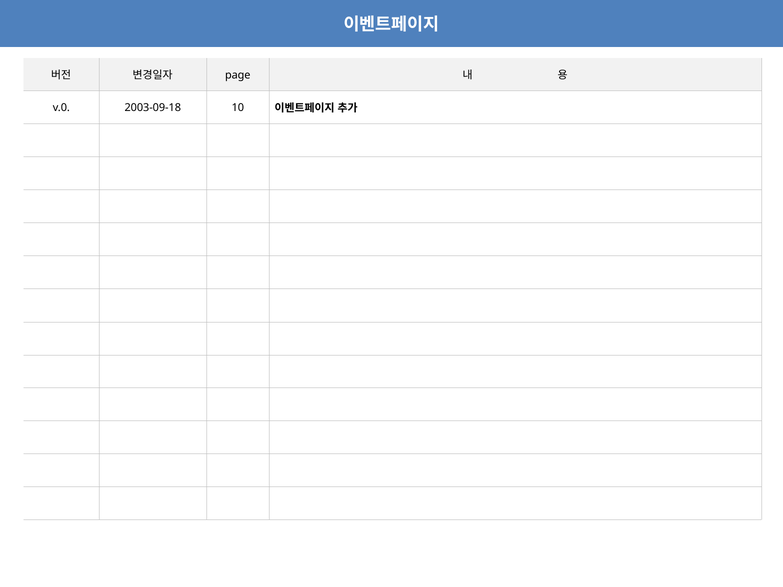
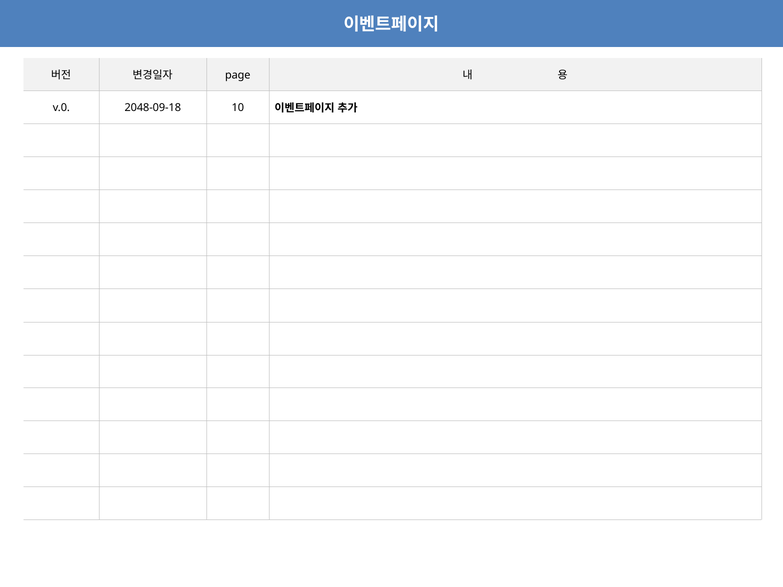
2003-09-18: 2003-09-18 -> 2048-09-18 (153, 108)
